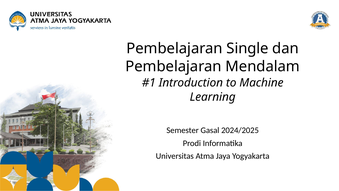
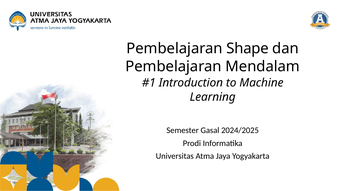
Single: Single -> Shape (248, 48)
